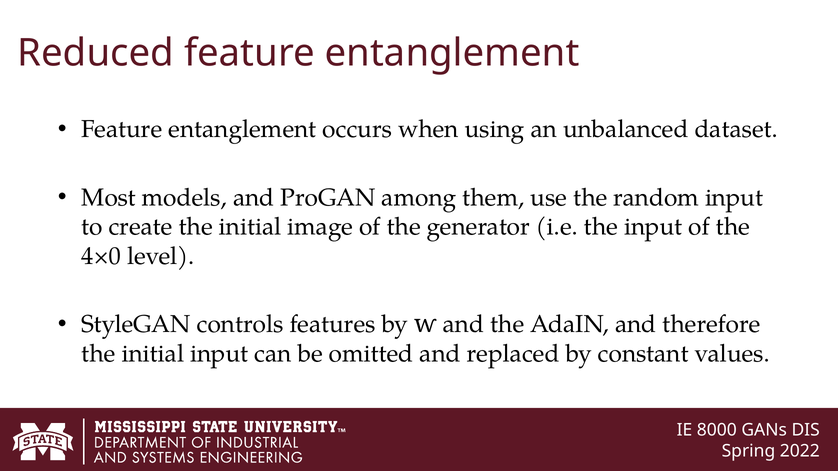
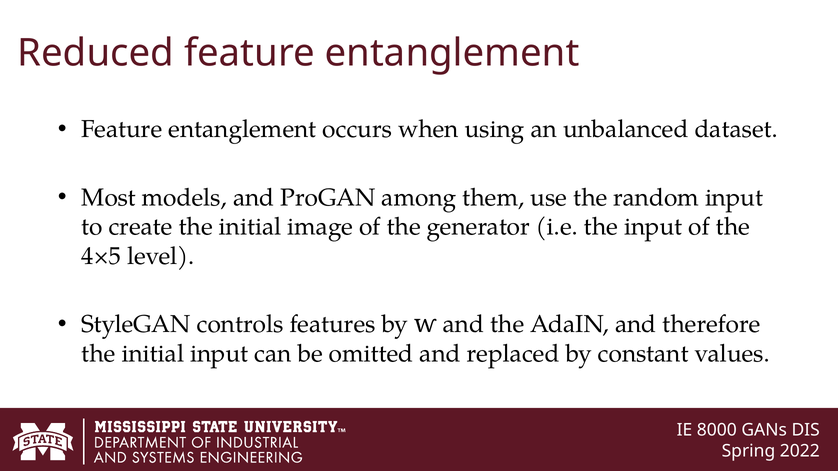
4×0: 4×0 -> 4×5 (101, 256)
